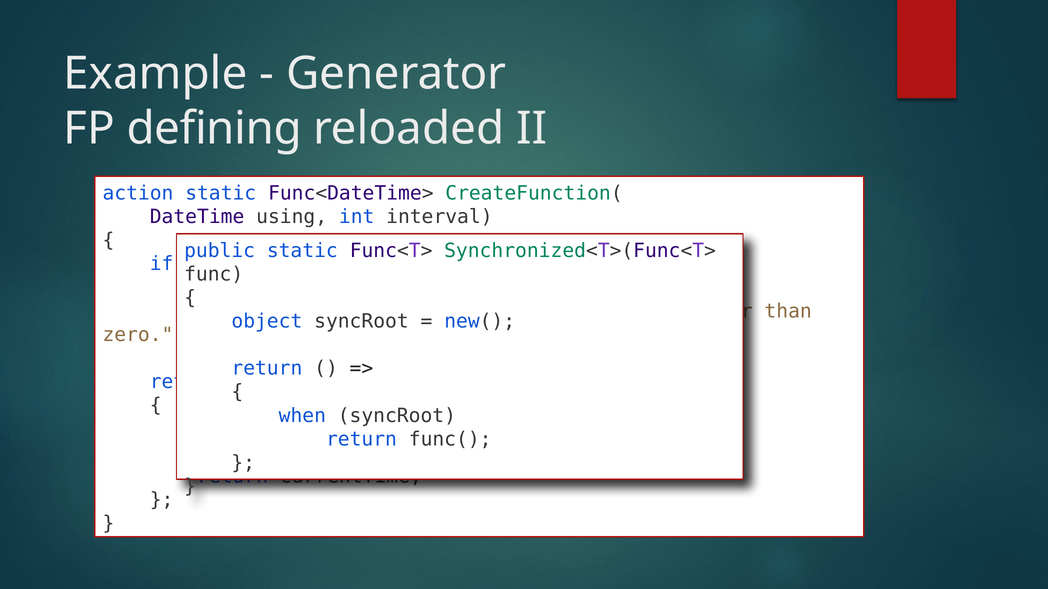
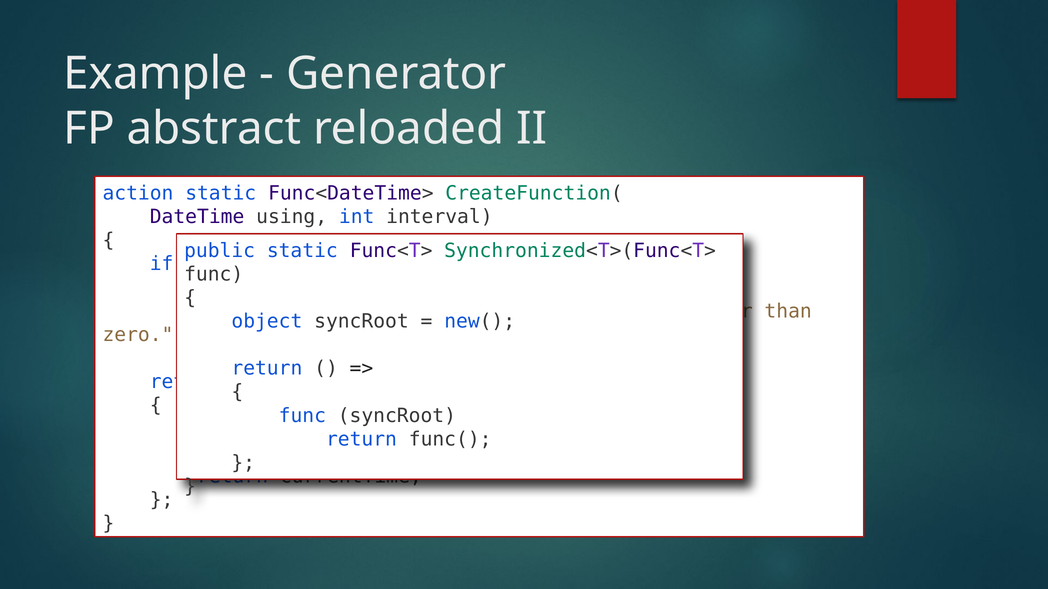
defining: defining -> abstract (214, 129)
when: when -> func (302, 416)
